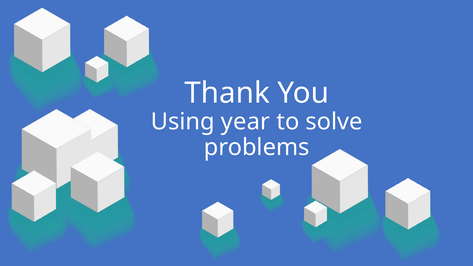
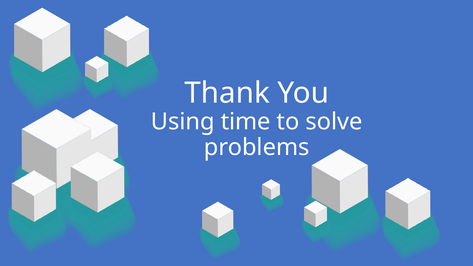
year: year -> time (246, 122)
